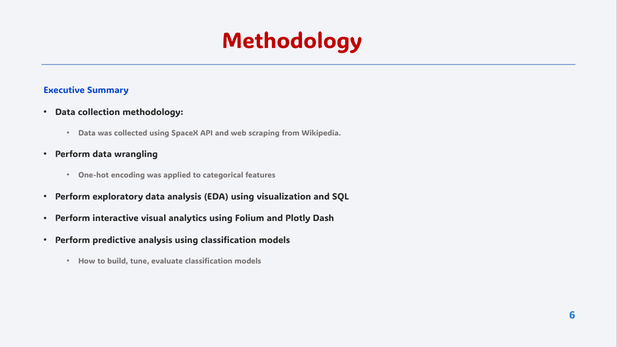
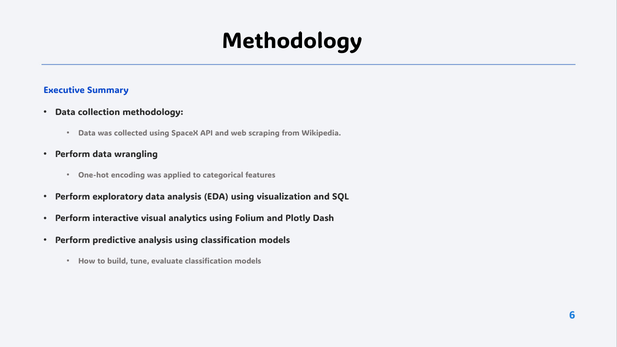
Methodology colour: red -> black (292, 41)
